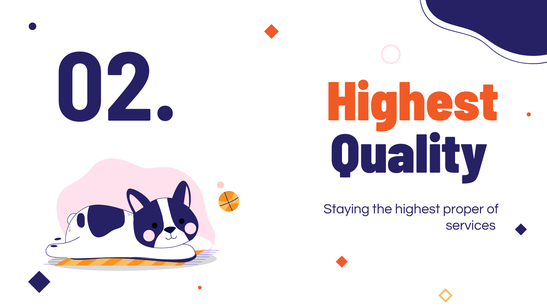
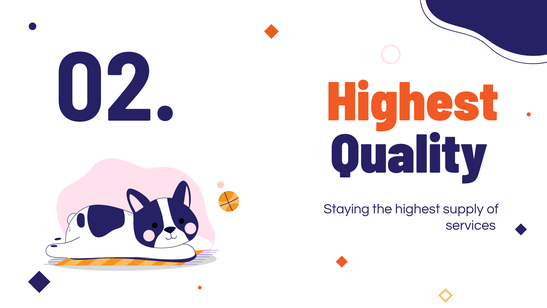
proper: proper -> supply (463, 209)
